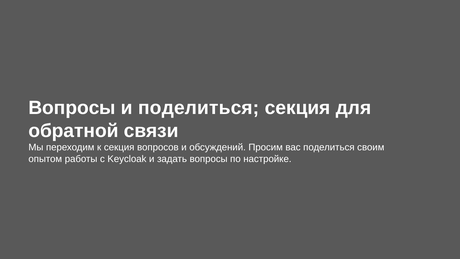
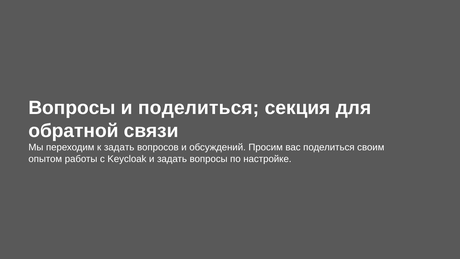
к секция: секция -> задать (119, 147)
